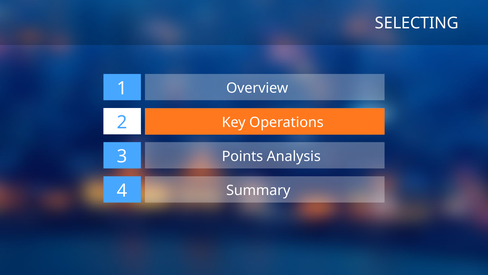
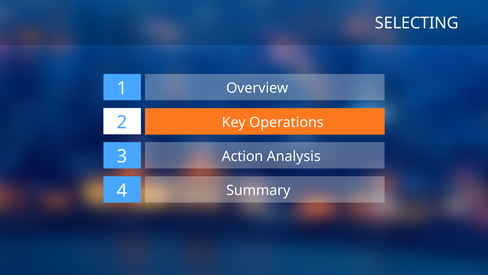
Points: Points -> Action (242, 156)
